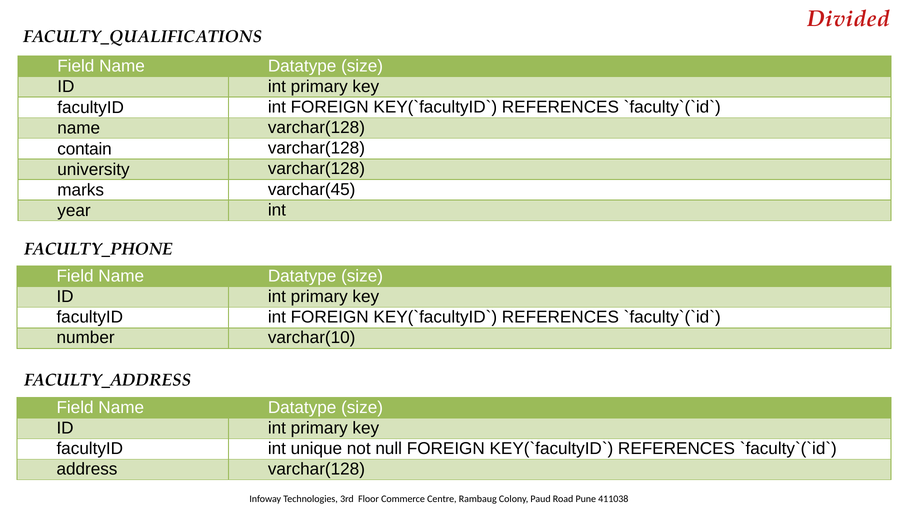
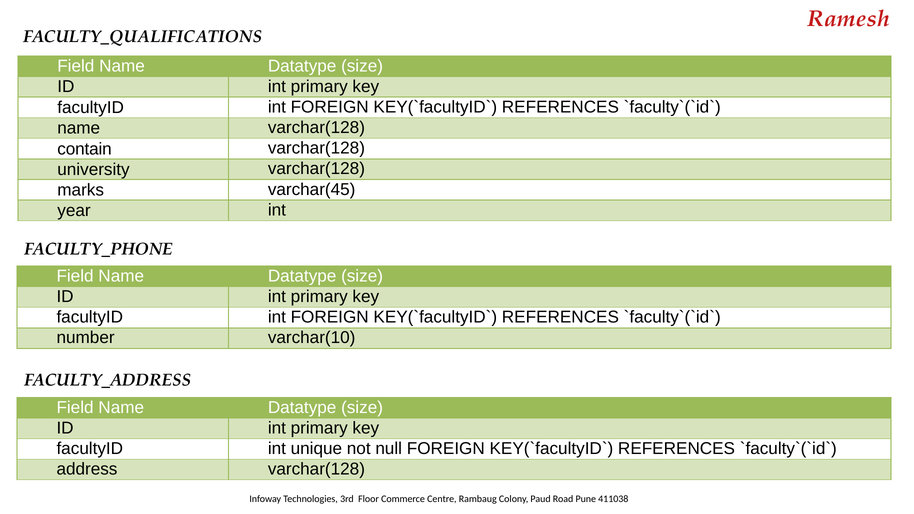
Divided: Divided -> Ramesh (849, 19)
